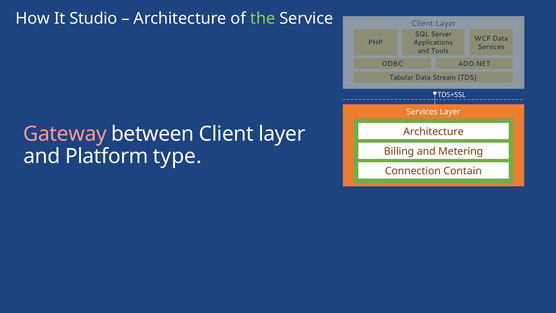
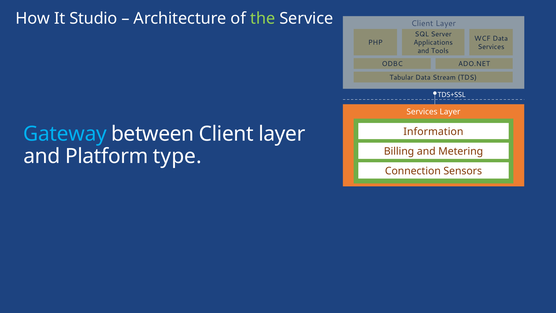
Gateway colour: pink -> light blue (65, 134)
Architecture: Architecture -> Information (433, 132)
Contain: Contain -> Sensors (463, 171)
